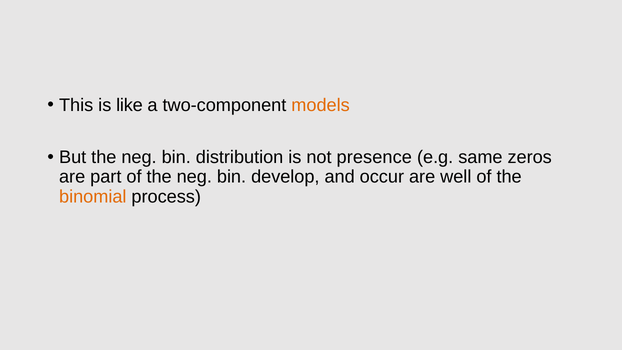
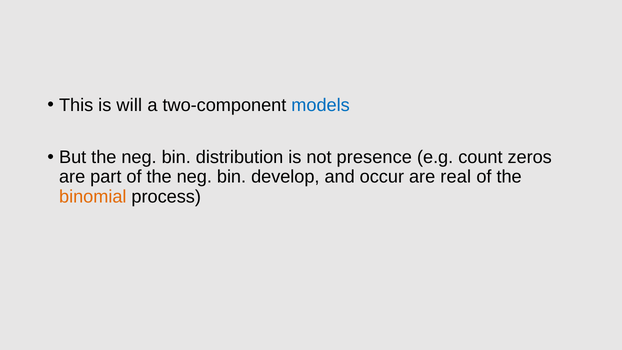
like: like -> will (129, 105)
models colour: orange -> blue (321, 105)
same: same -> count (480, 157)
well: well -> real (456, 177)
